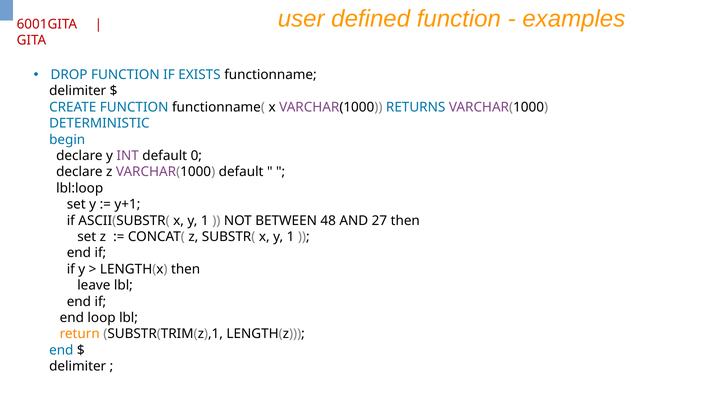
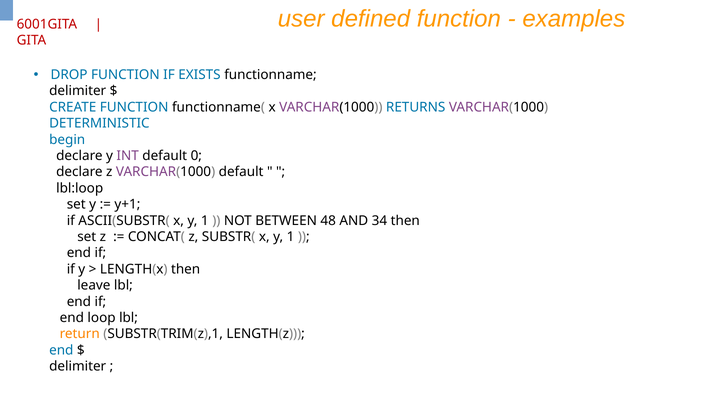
27: 27 -> 34 (379, 221)
